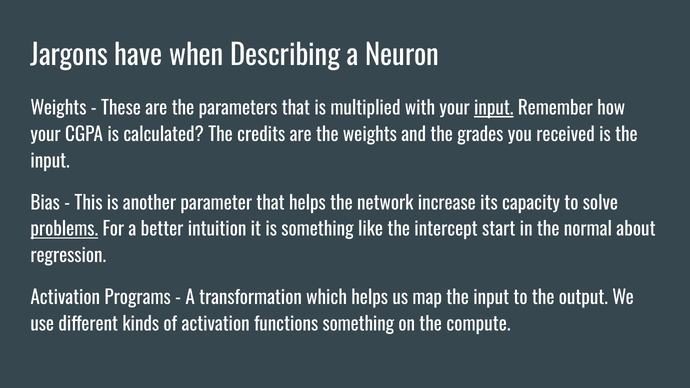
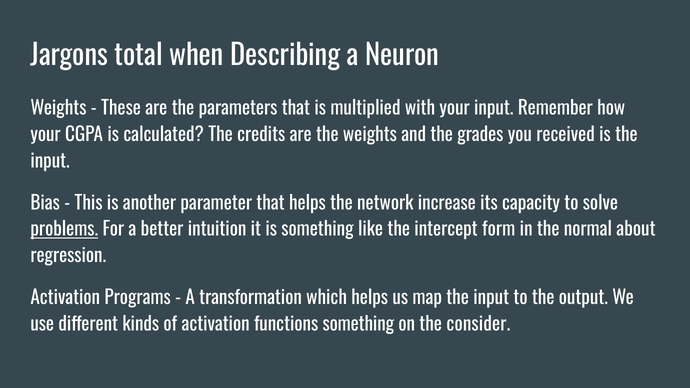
have: have -> total (139, 56)
input underline: present -> none (494, 109)
start: start -> form (499, 230)
compute: compute -> consider (478, 324)
